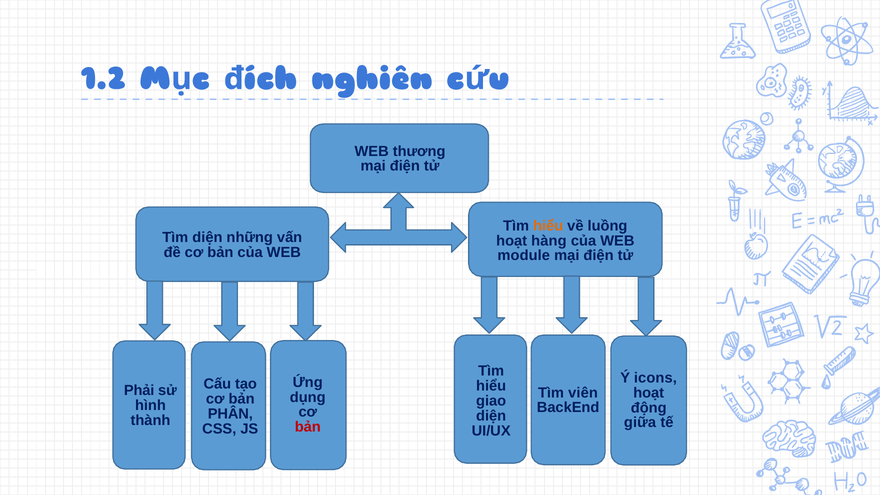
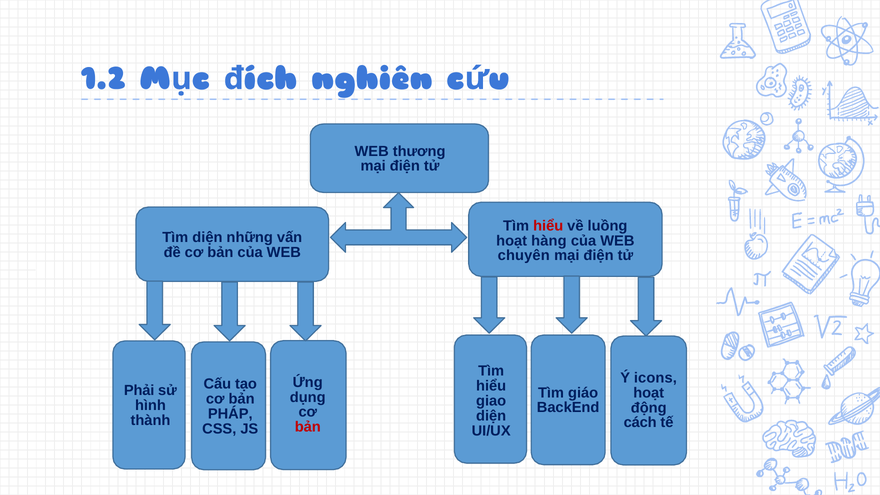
hiểu colour: orange -> red (548, 226)
module: module -> chuyên (524, 256)
viên: viên -> giáo (583, 393)
PHÂN: PHÂN -> PHÁP (230, 414)
giữa: giữa -> cách (640, 423)
